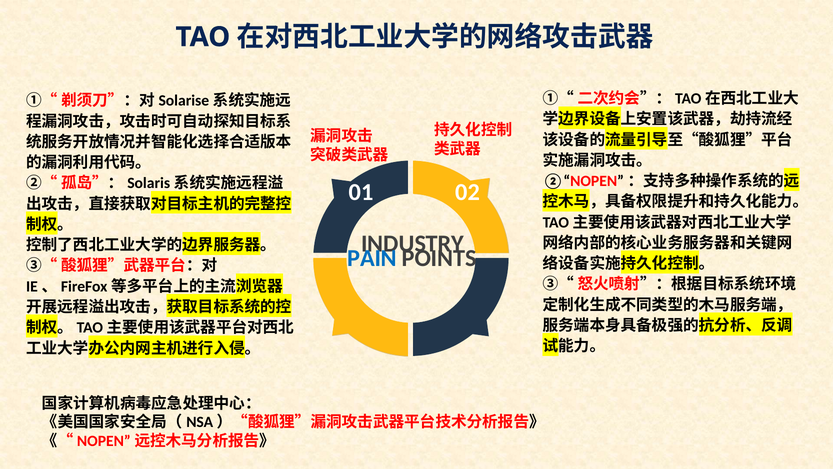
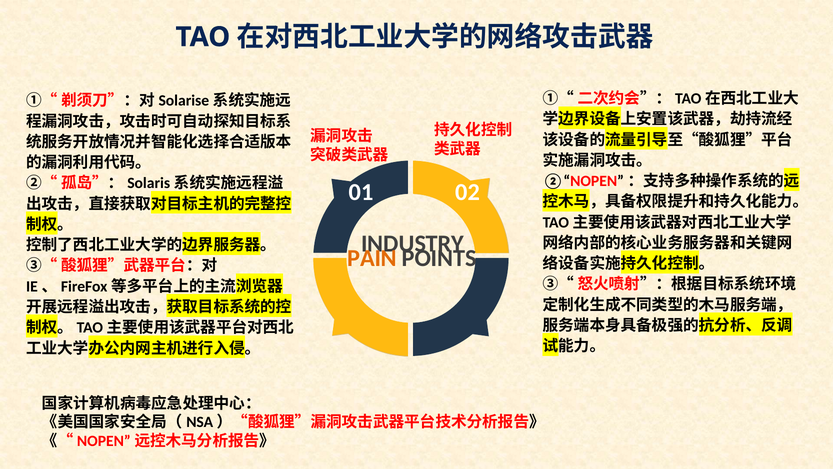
PAIN colour: blue -> orange (372, 258)
